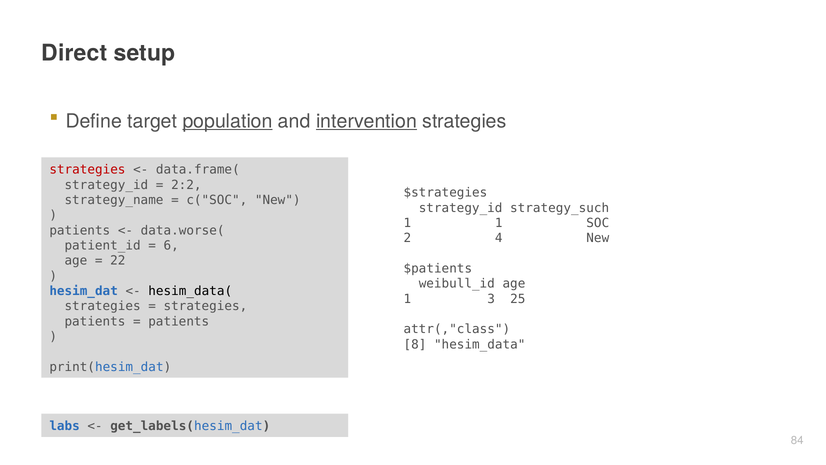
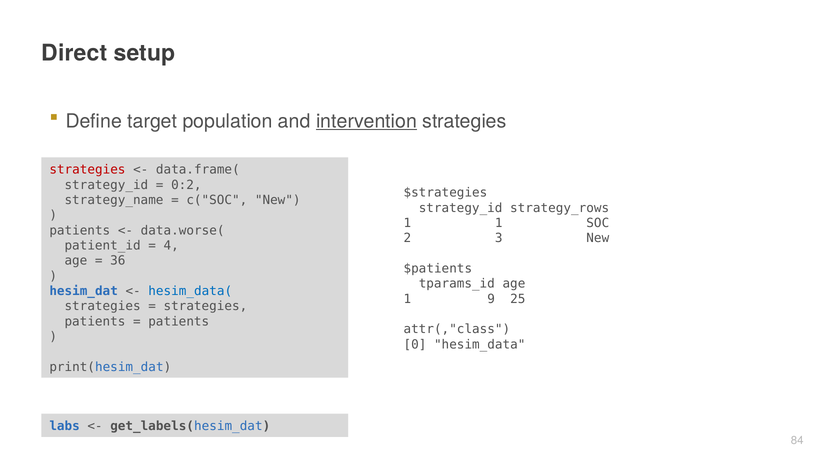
population underline: present -> none (228, 121)
2:2: 2:2 -> 0:2 (186, 185)
strategy_such: strategy_such -> strategy_rows (560, 208)
4: 4 -> 3 (499, 238)
6: 6 -> 4 (171, 245)
22: 22 -> 36 (118, 261)
weibull_id: weibull_id -> tparams_id (457, 284)
hesim_data( colour: black -> blue (190, 291)
3: 3 -> 9 (491, 299)
8: 8 -> 0 (415, 344)
